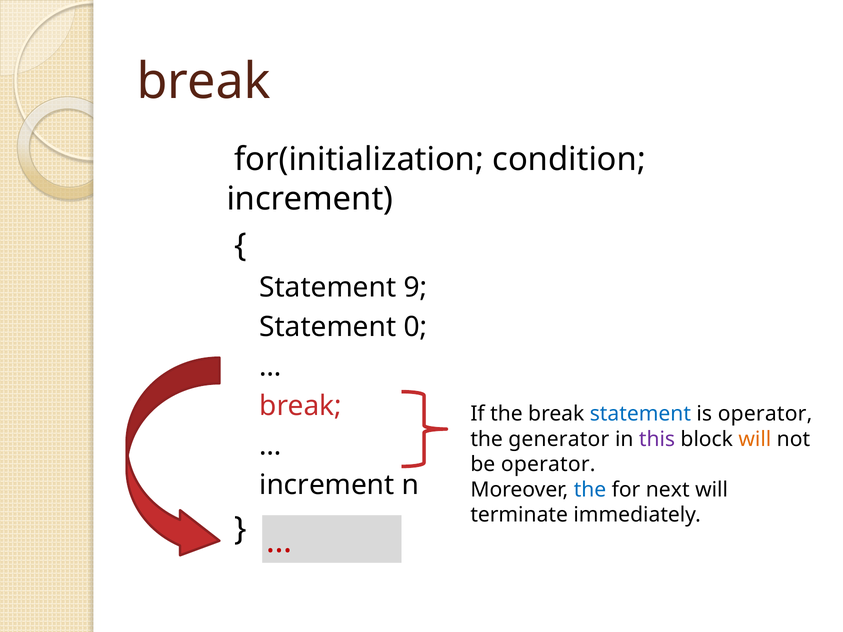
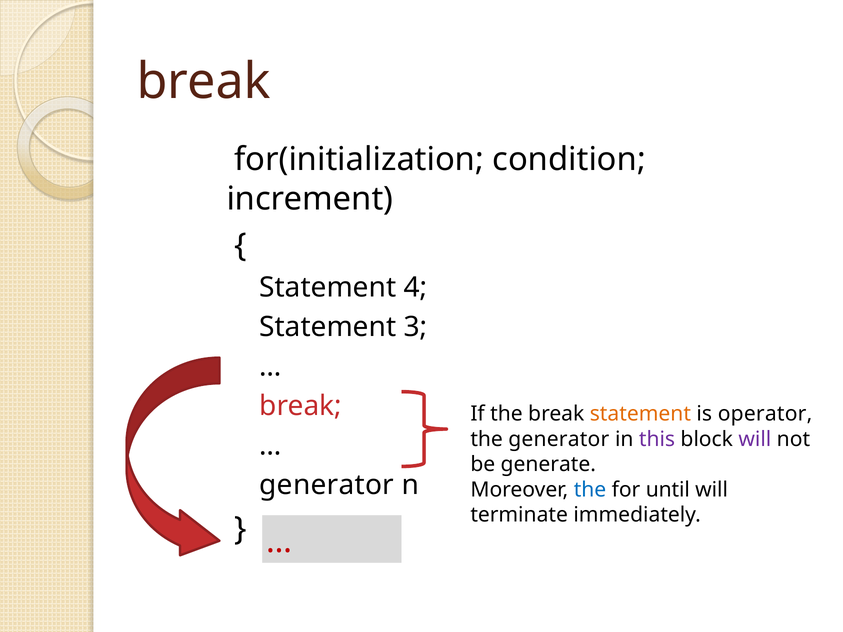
9: 9 -> 4 (415, 287)
0: 0 -> 3 (415, 327)
statement colour: blue -> orange (640, 414)
will colour: orange -> purple (755, 439)
be operator: operator -> generate (548, 465)
increment: increment -> generator (327, 485)
next: next -> until (668, 490)
